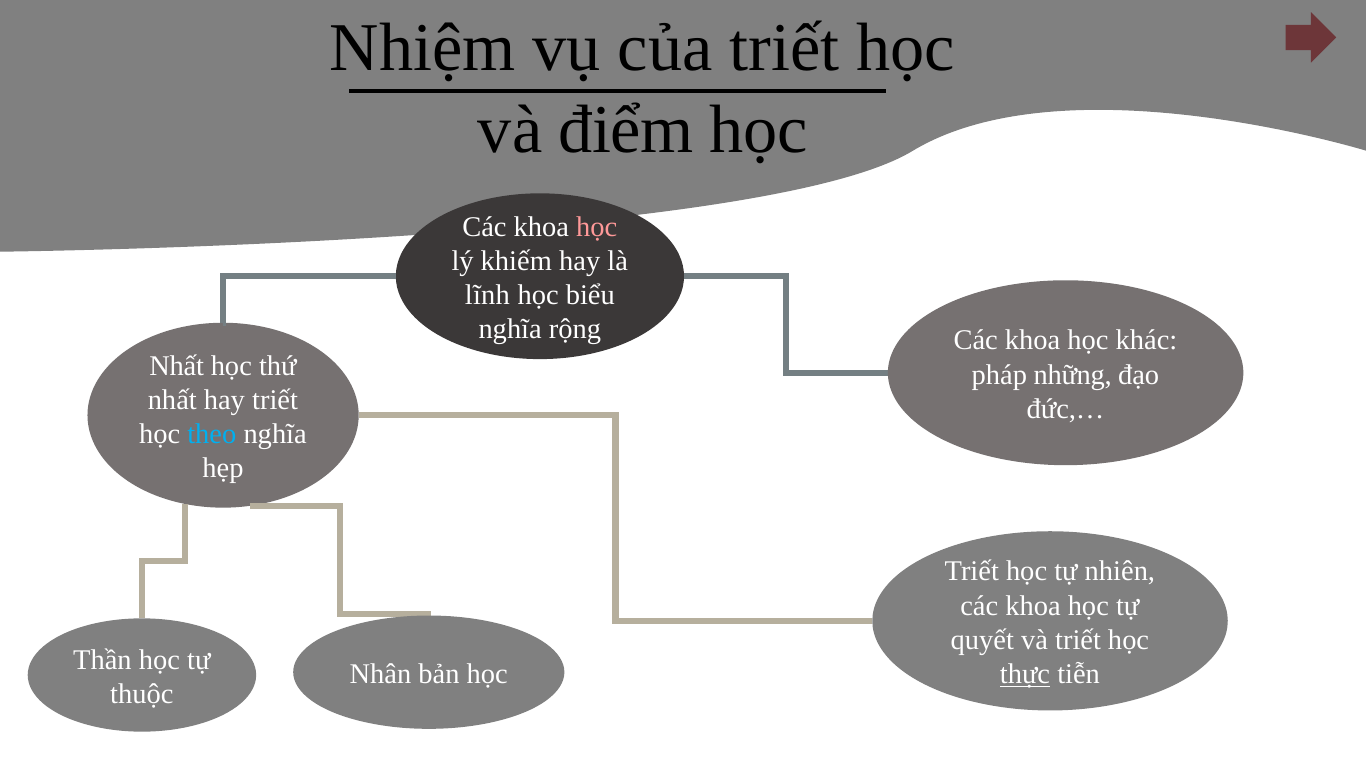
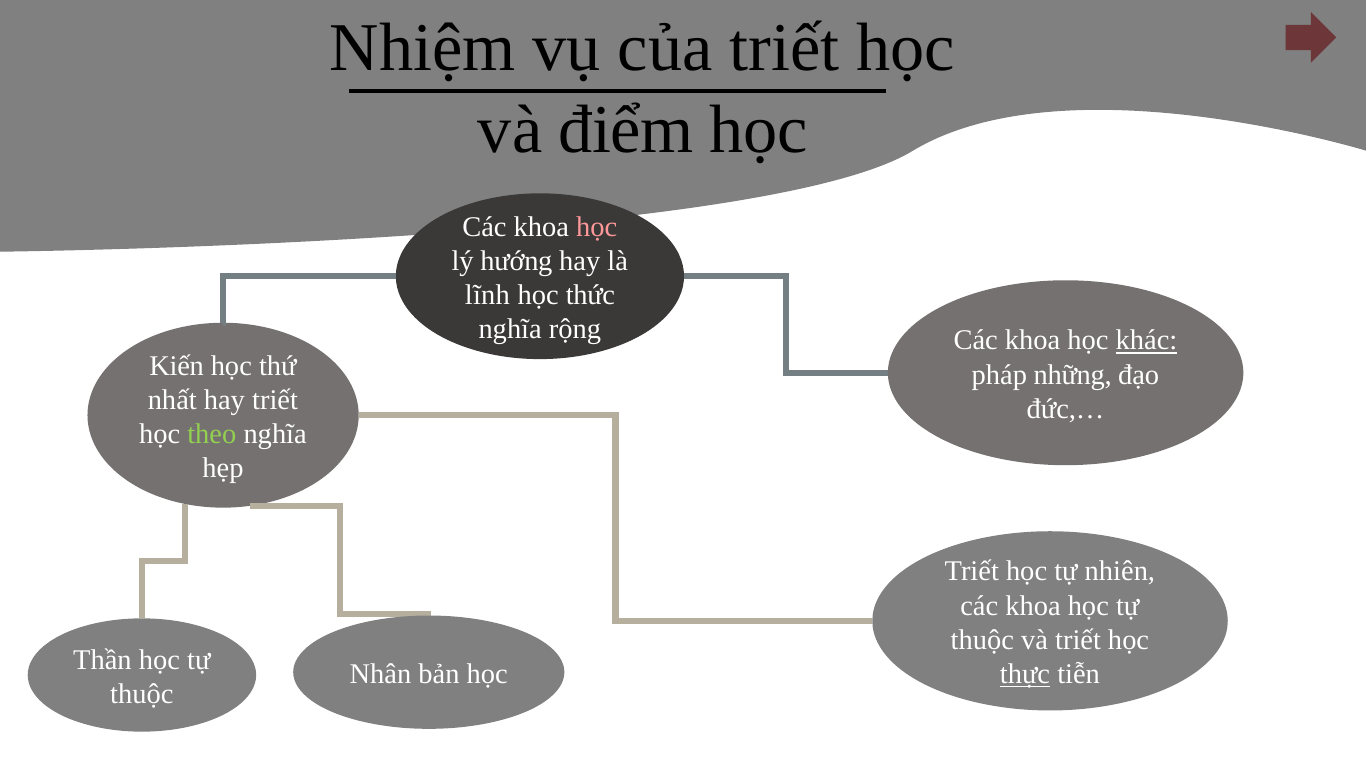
khiếm: khiếm -> hướng (516, 261)
biểu: biểu -> thức (590, 295)
khác underline: none -> present (1146, 340)
Nhất: Nhất -> Kiến (177, 366)
theo colour: light blue -> light green (212, 434)
quyết: quyết -> thuộc (982, 639)
